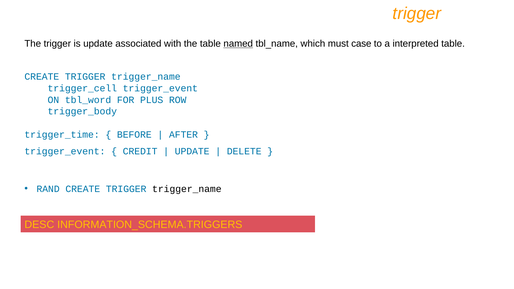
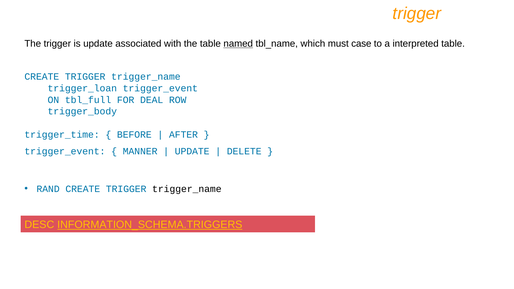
trigger_cell: trigger_cell -> trigger_loan (82, 88)
tbl_word: tbl_word -> tbl_full (88, 100)
PLUS: PLUS -> DEAL (152, 100)
CREDIT: CREDIT -> MANNER (140, 151)
INFORMATION_SCHEMA.TRIGGERS underline: none -> present (150, 225)
